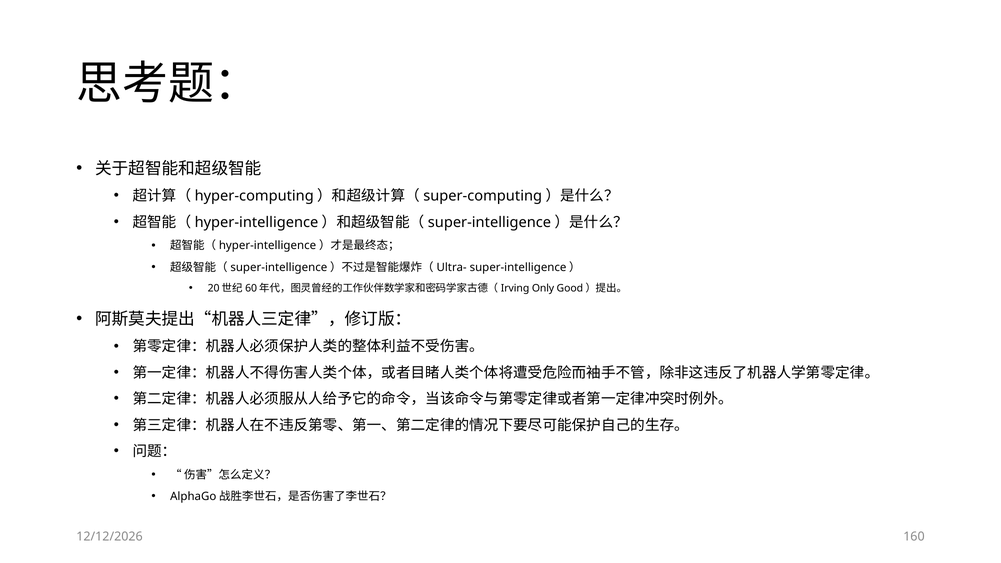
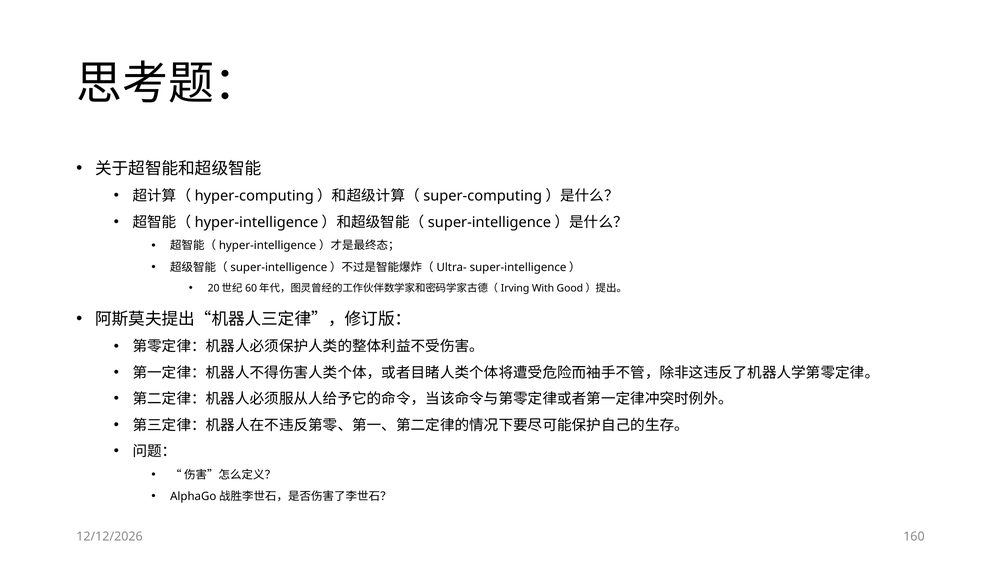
Only: Only -> With (543, 288)
